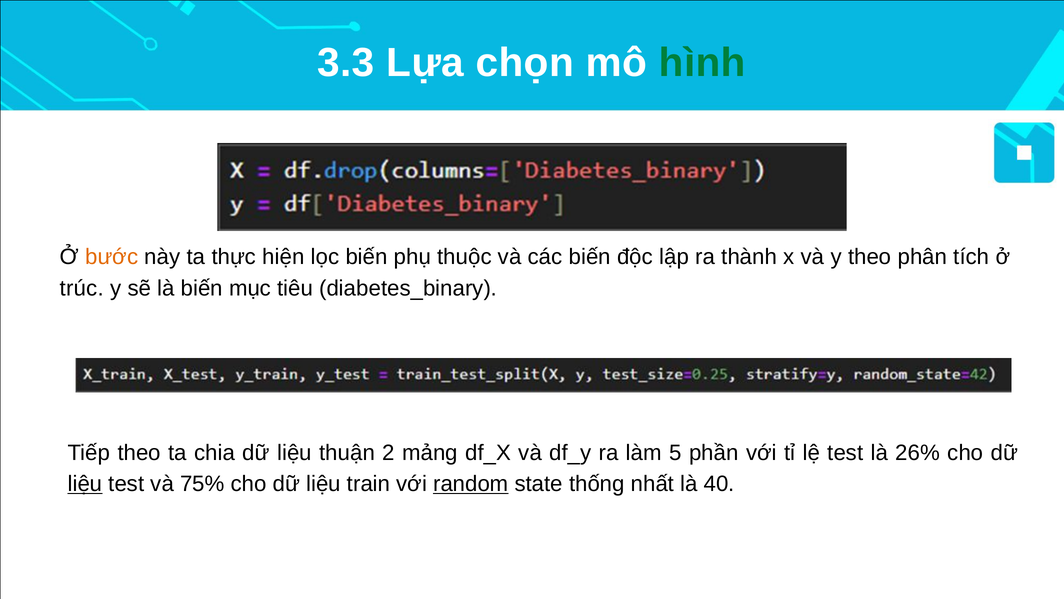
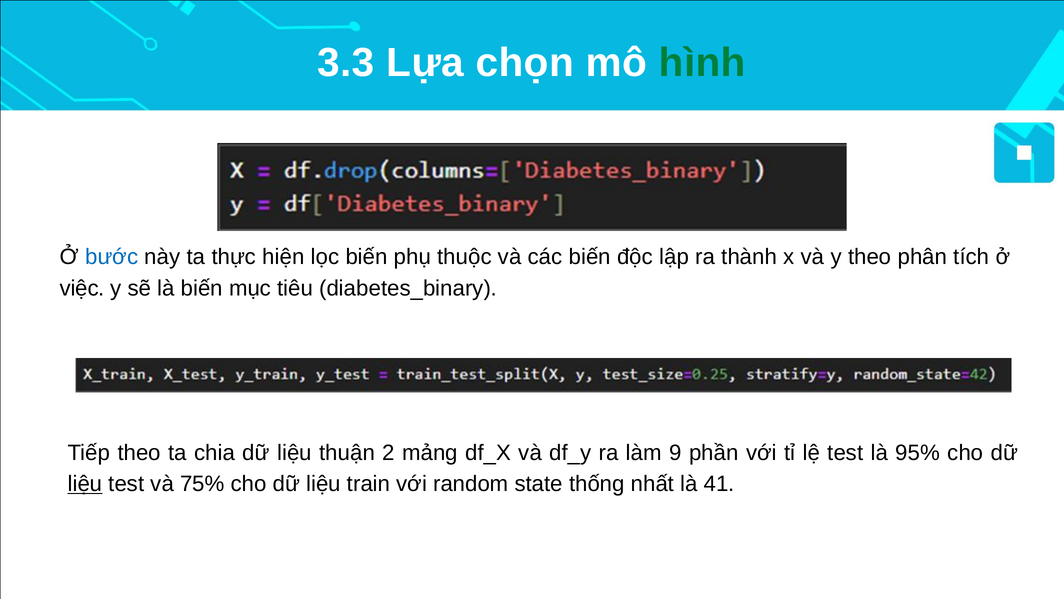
bước colour: orange -> blue (112, 257)
trúc: trúc -> việc (82, 288)
5: 5 -> 9 (675, 452)
26%: 26% -> 95% (918, 452)
random underline: present -> none (471, 483)
40: 40 -> 41 (719, 483)
